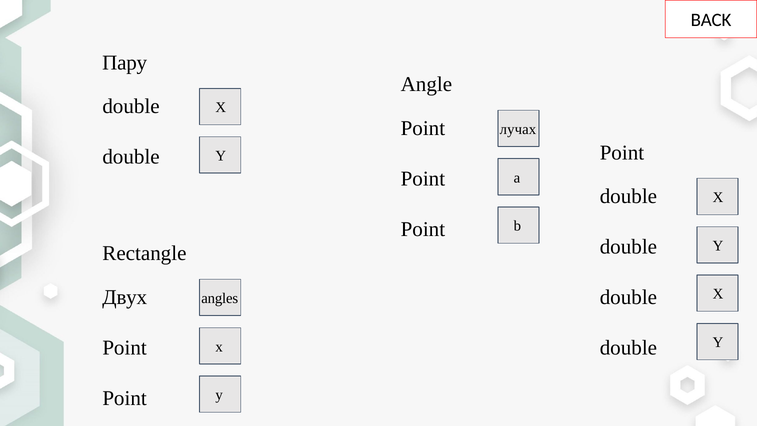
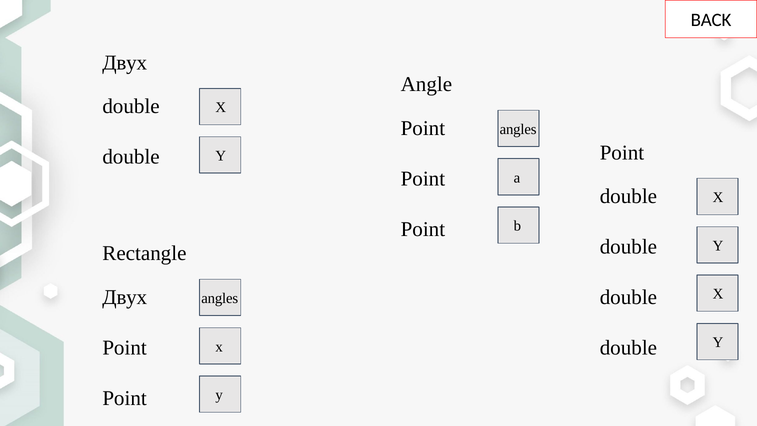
Пару: Пару -> Двух (125, 63)
лучах: лучах -> angles (518, 129)
